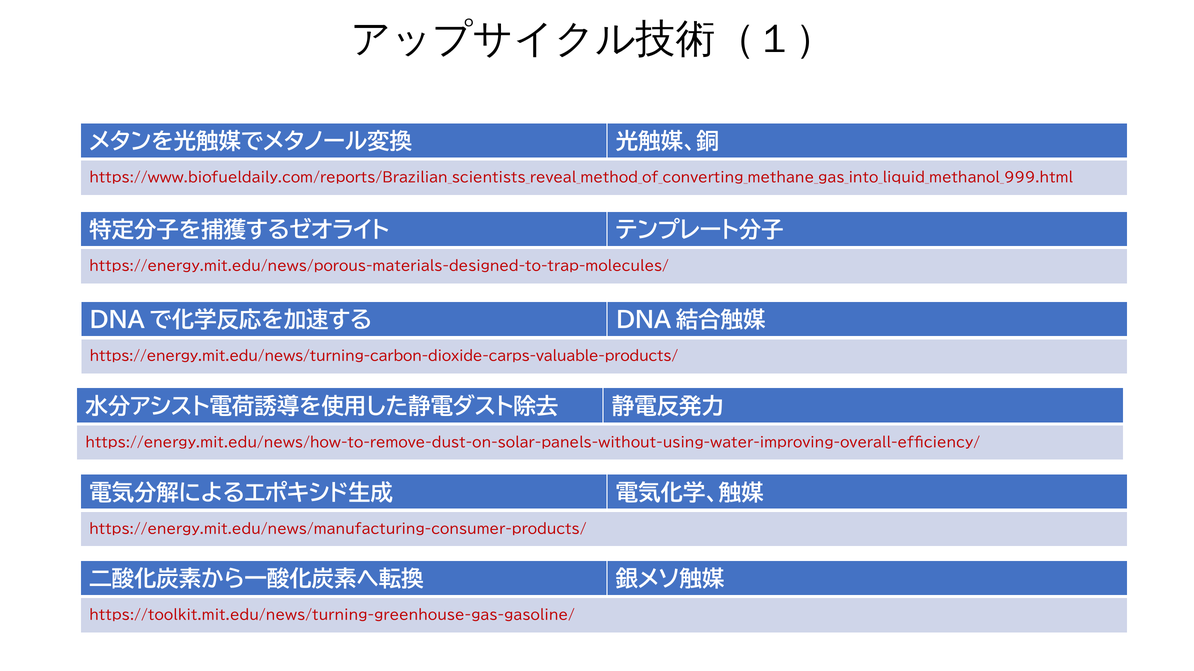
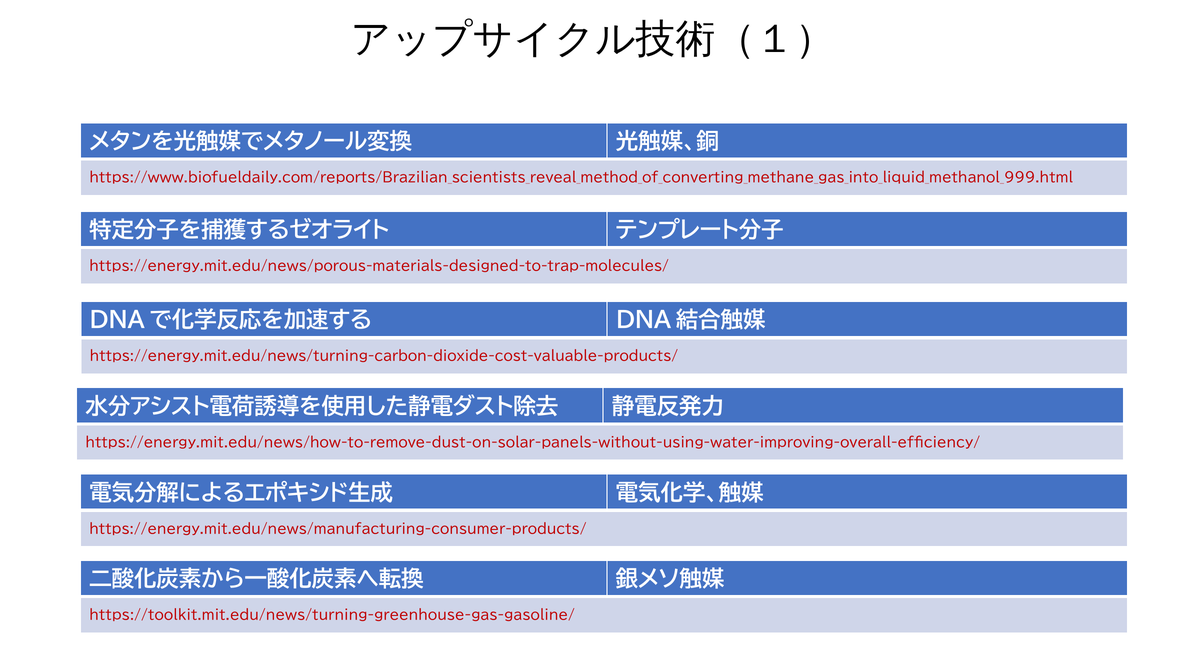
https://energy.mit.edu/news/turning-carbon-dioxide-carps-valuable-products/: https://energy.mit.edu/news/turning-carbon-dioxide-carps-valuable-products/ -> https://energy.mit.edu/news/turning-carbon-dioxide-cost-valuable-products/ (384, 357)
